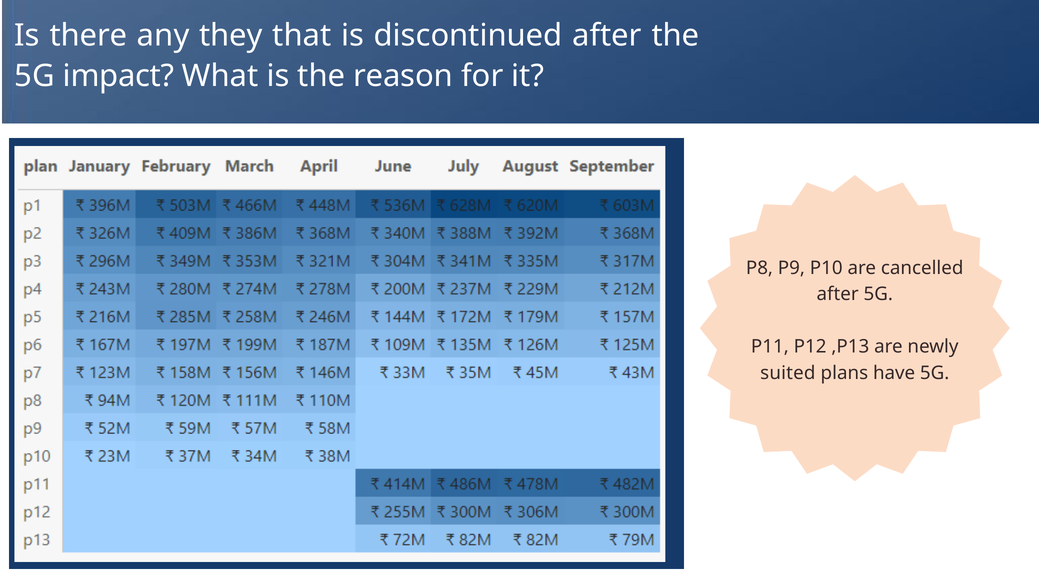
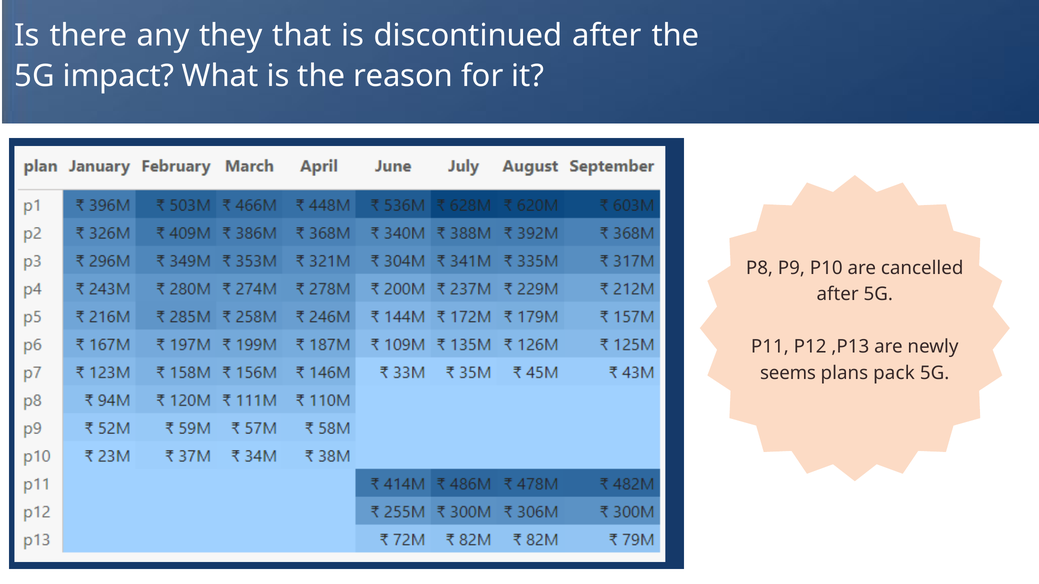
suited: suited -> seems (788, 373)
have: have -> pack (894, 373)
